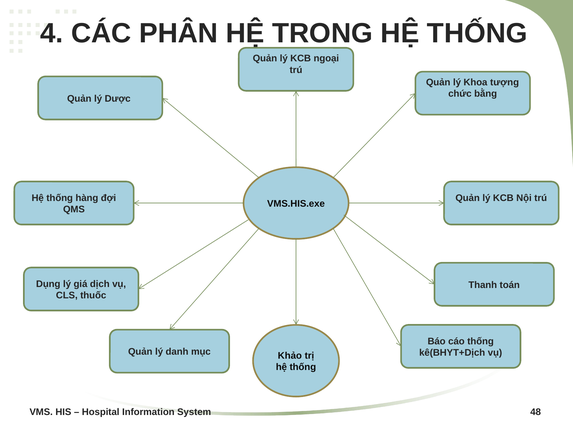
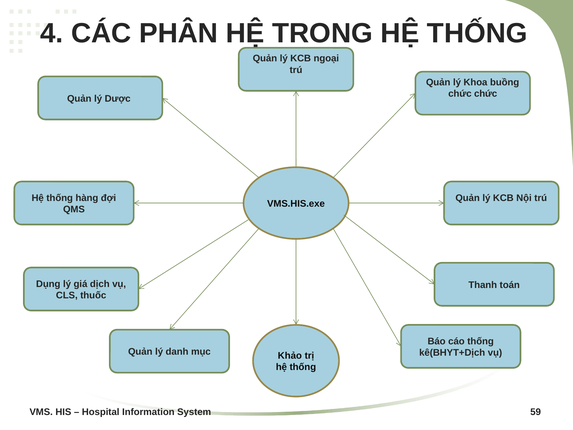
tượng: tượng -> buồng (505, 82)
chức bằng: bằng -> chức (486, 94)
48: 48 -> 59 (536, 412)
